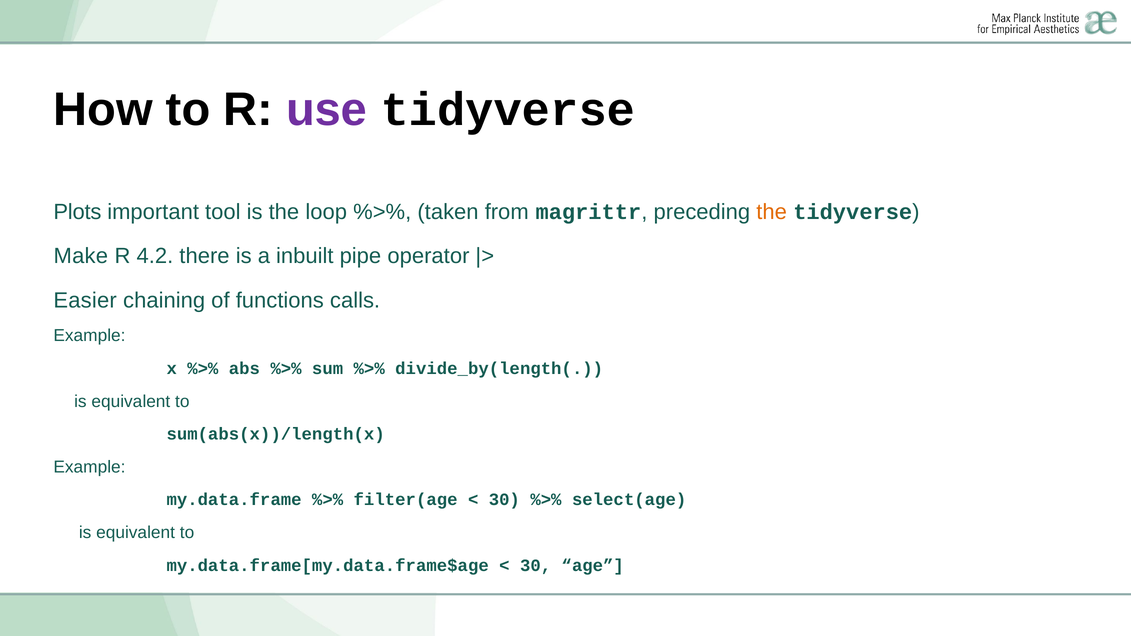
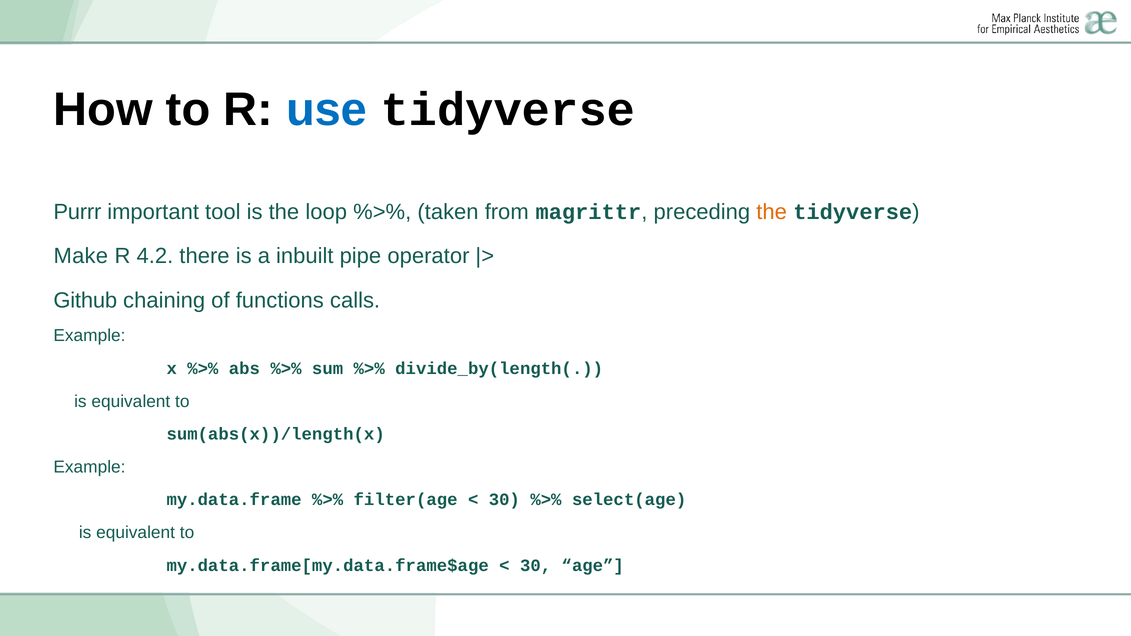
use colour: purple -> blue (327, 110)
Plots: Plots -> Purrr (77, 212)
Easier: Easier -> Github (85, 300)
